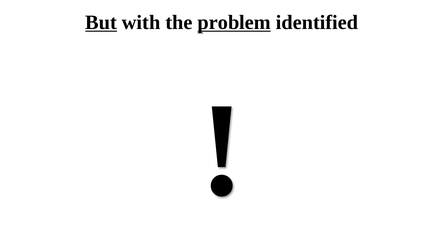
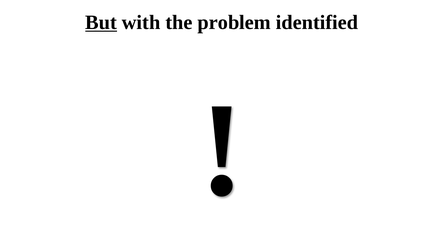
problem underline: present -> none (234, 22)
